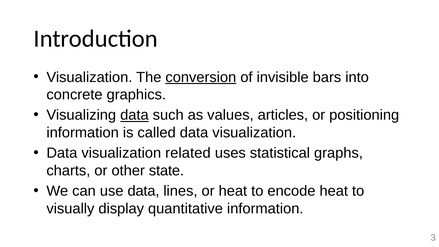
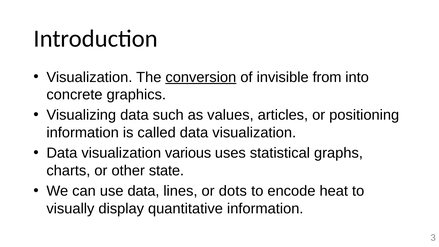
bars: bars -> from (327, 77)
data underline: present -> none (134, 115)
related: related -> various (188, 153)
or heat: heat -> dots (233, 191)
